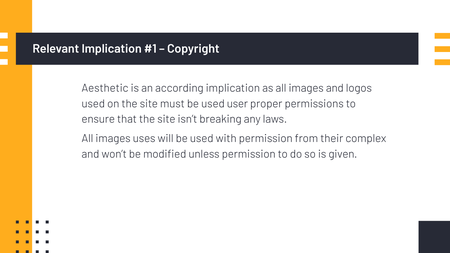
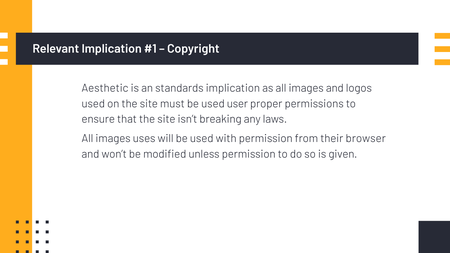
according: according -> standards (179, 88)
complex: complex -> browser (366, 139)
